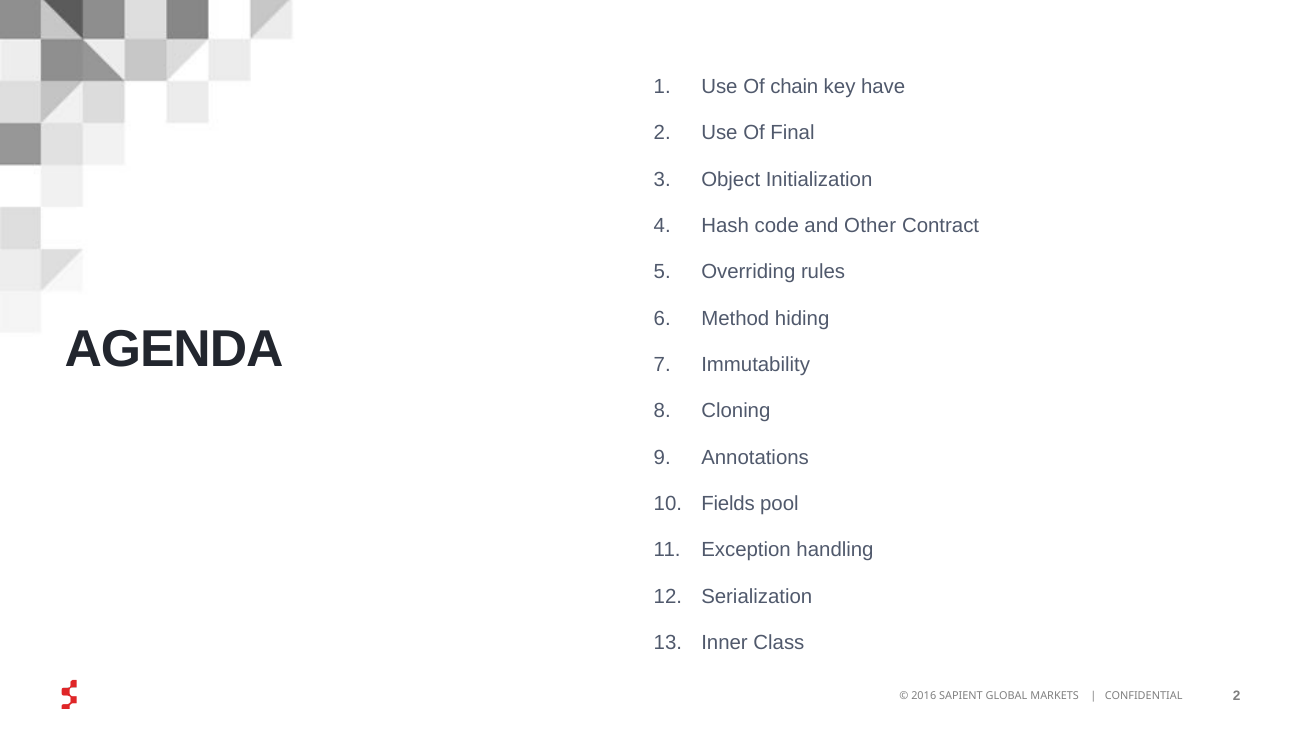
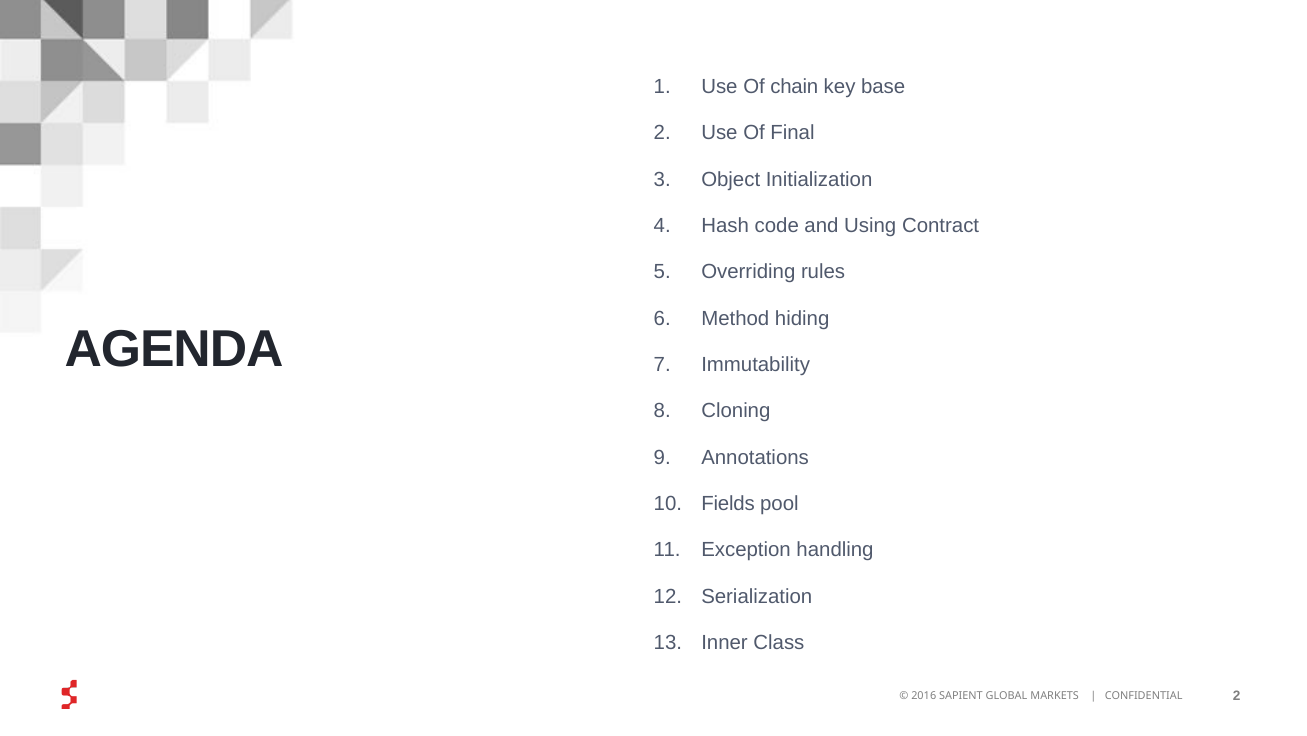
have: have -> base (883, 87)
Other: Other -> Using (870, 226)
